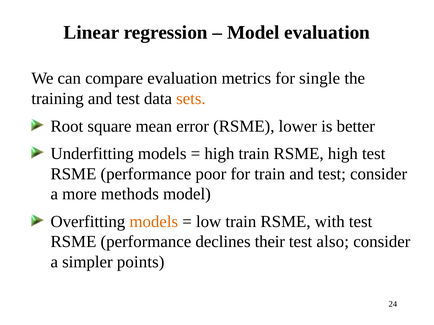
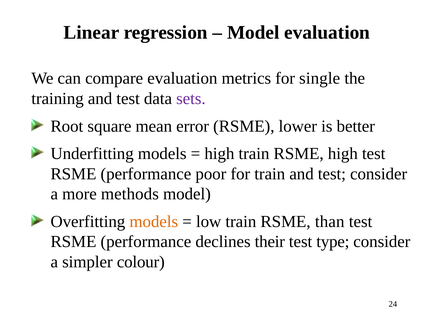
sets colour: orange -> purple (191, 99)
with: with -> than (330, 222)
also: also -> type (333, 242)
points: points -> colour (141, 262)
